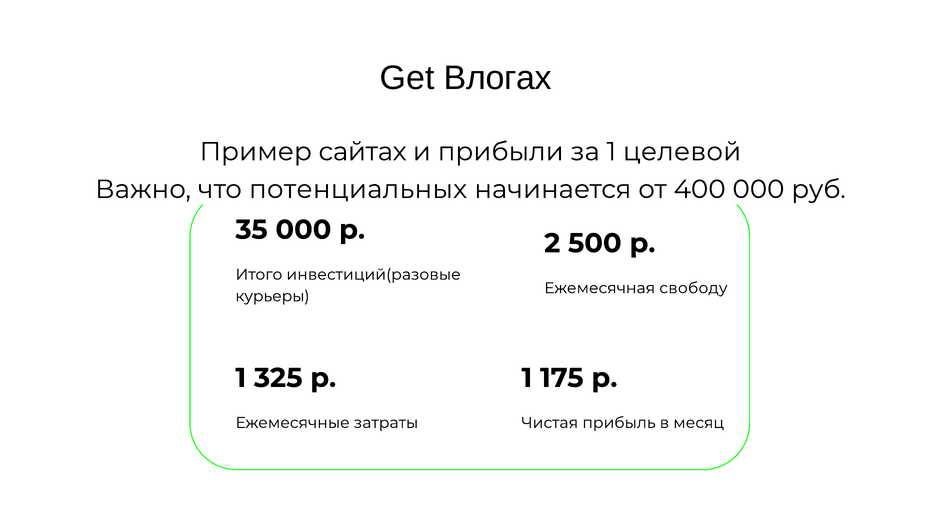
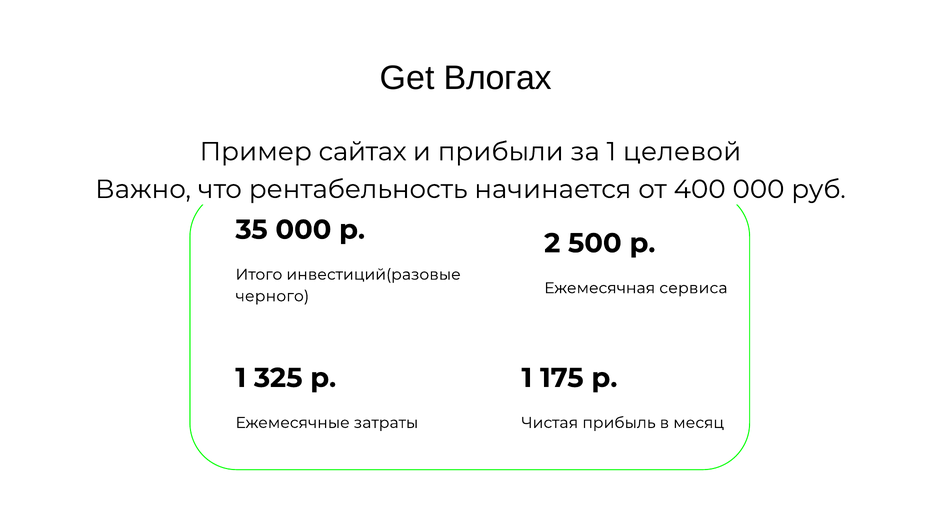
потенциальных: потенциальных -> рентабельность (358, 189)
свободу: свободу -> сервиса (693, 288)
курьеры: курьеры -> черного (272, 296)
